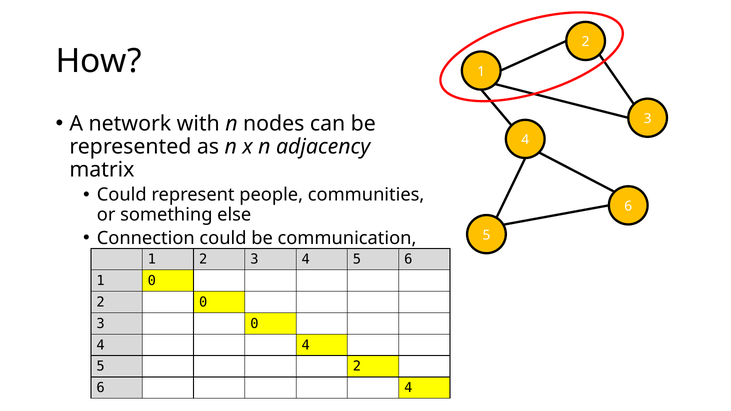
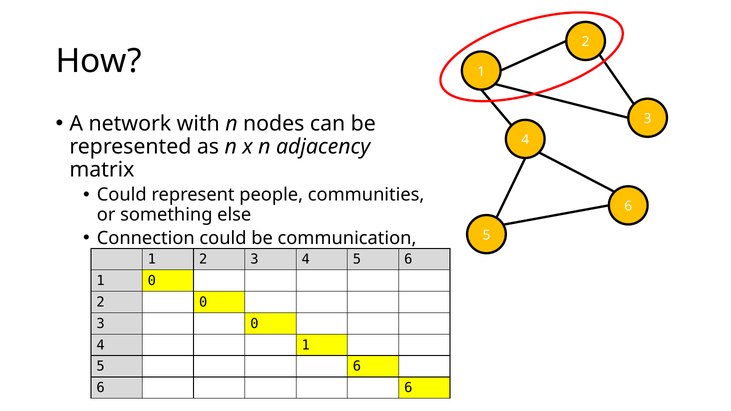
4 4: 4 -> 1 (306, 345)
2: 2 -> 6 (357, 367)
4: 4 -> 6 (408, 388)
